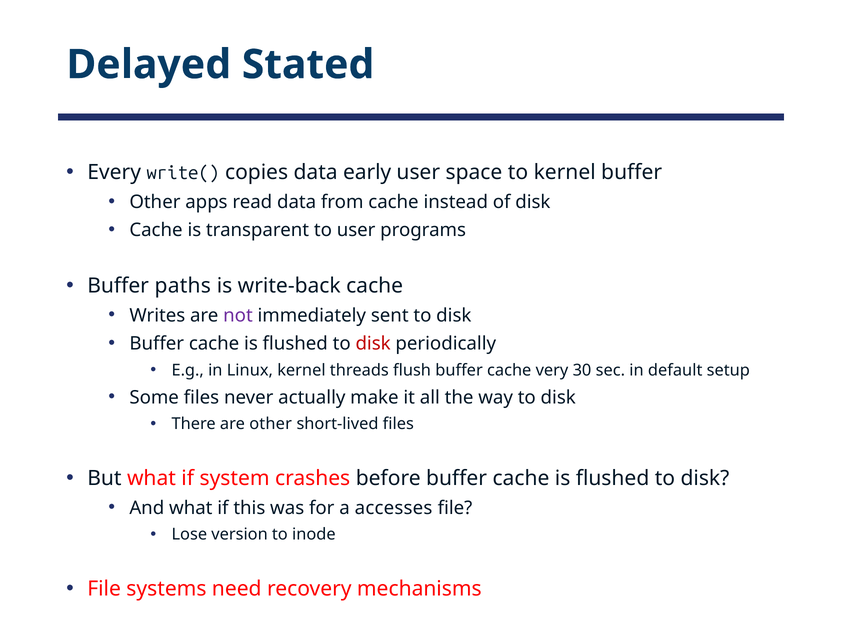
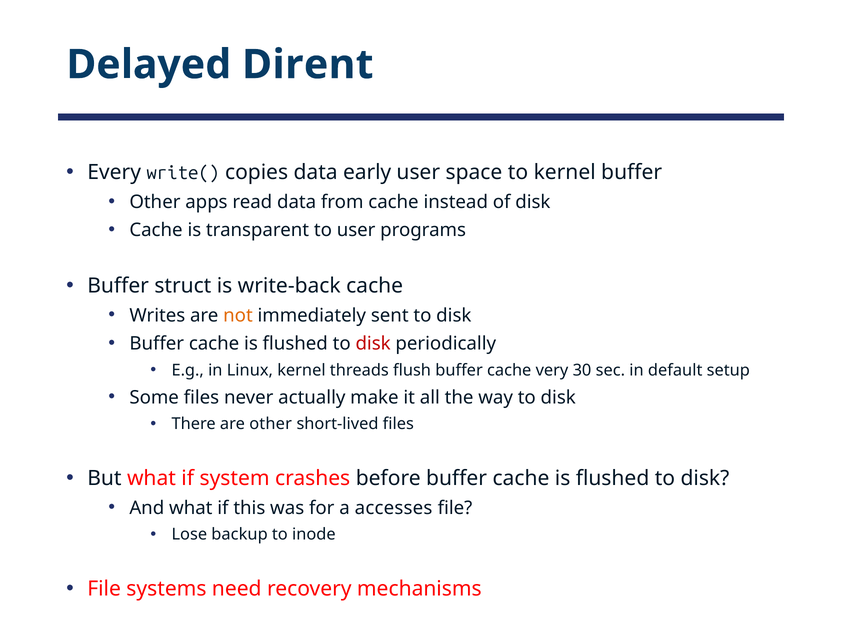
Stated: Stated -> Dirent (308, 65)
paths: paths -> struct (183, 286)
not colour: purple -> orange (238, 316)
version: version -> backup (240, 535)
